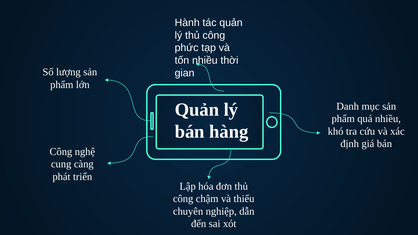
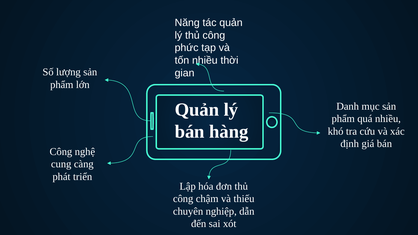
Hành: Hành -> Năng (187, 23)
